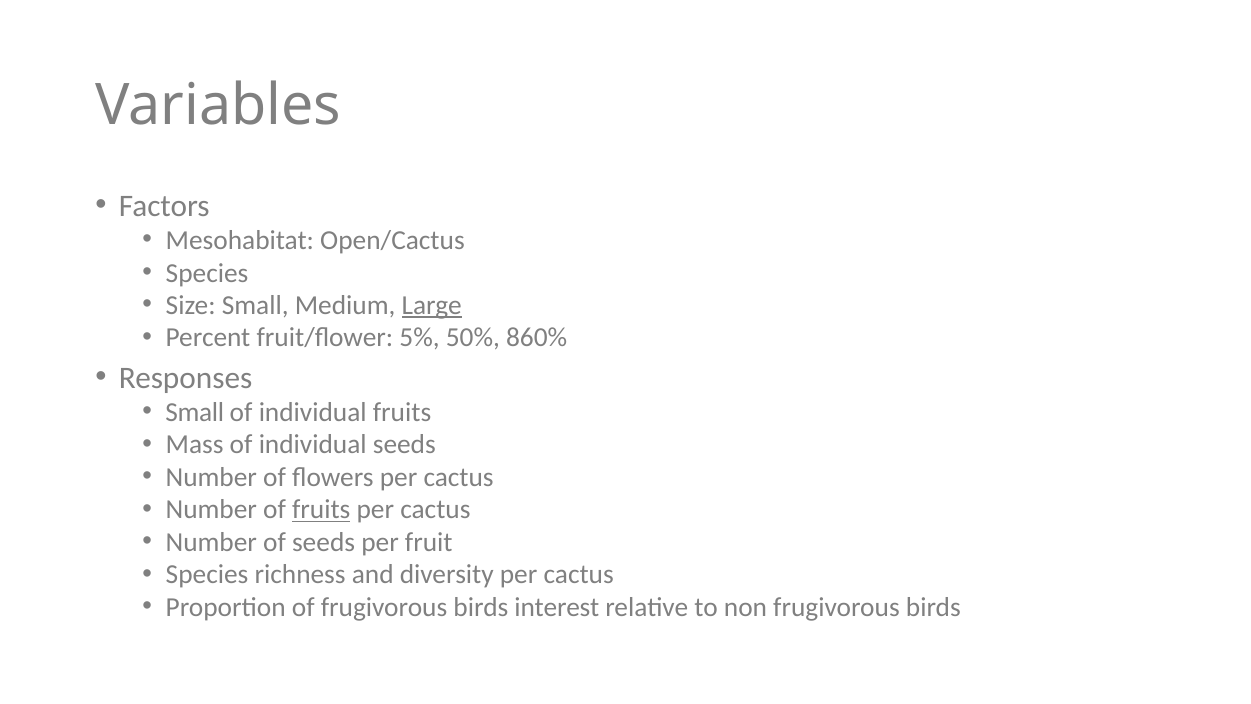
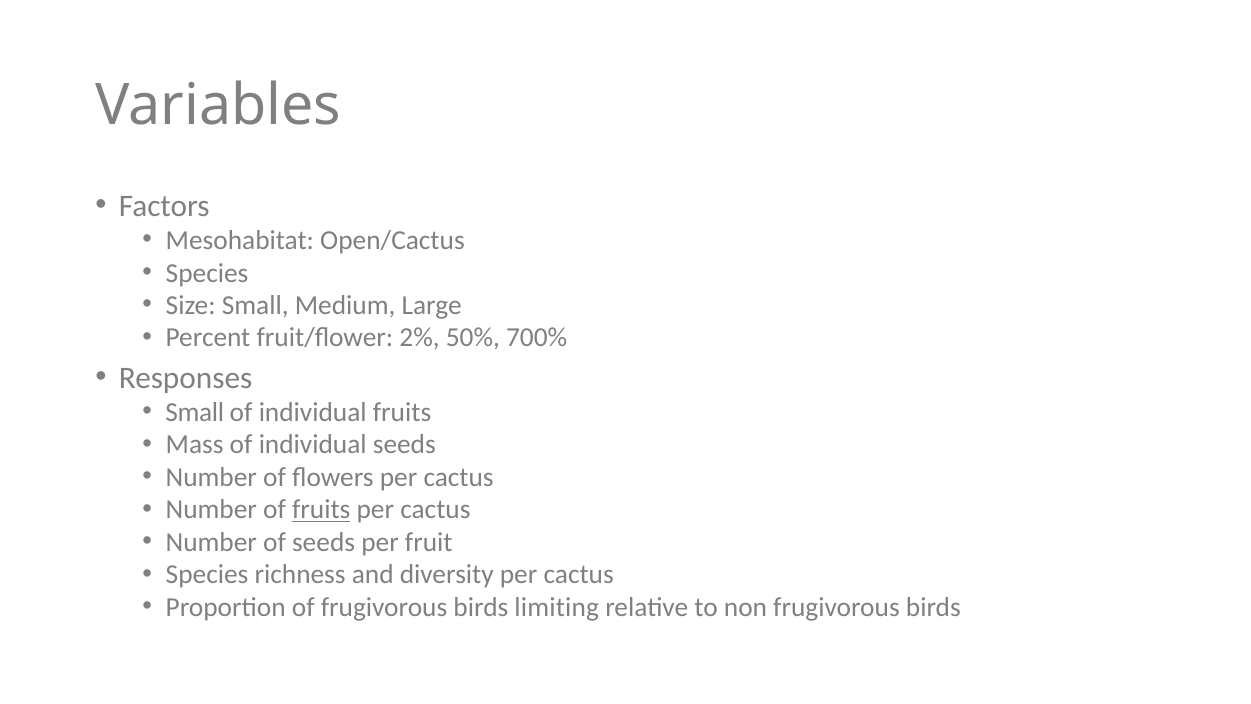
Large underline: present -> none (432, 305)
5%: 5% -> 2% (420, 338)
860%: 860% -> 700% (537, 338)
interest: interest -> limiting (557, 607)
